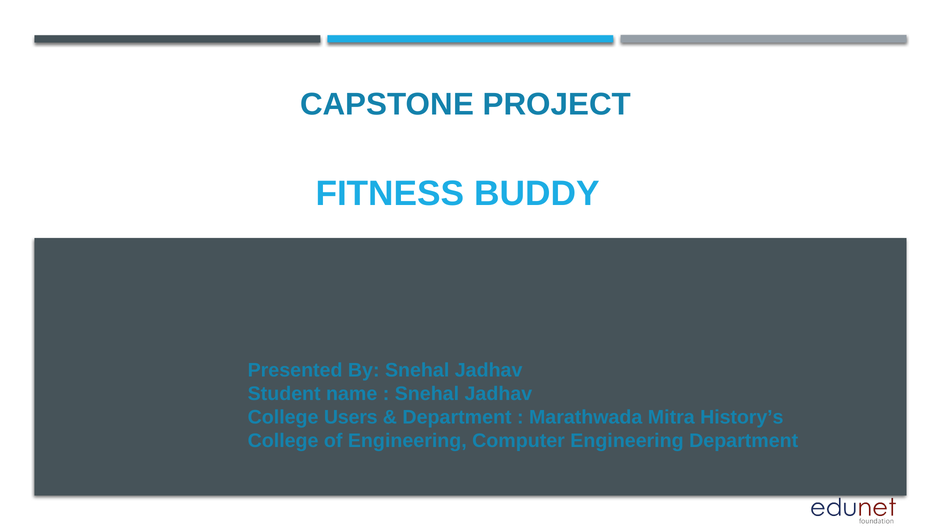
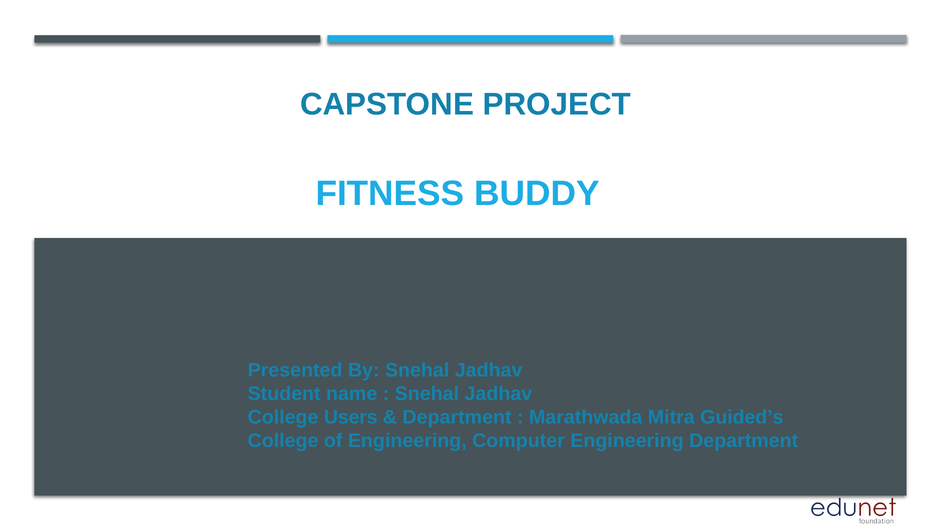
History’s: History’s -> Guided’s (742, 418)
